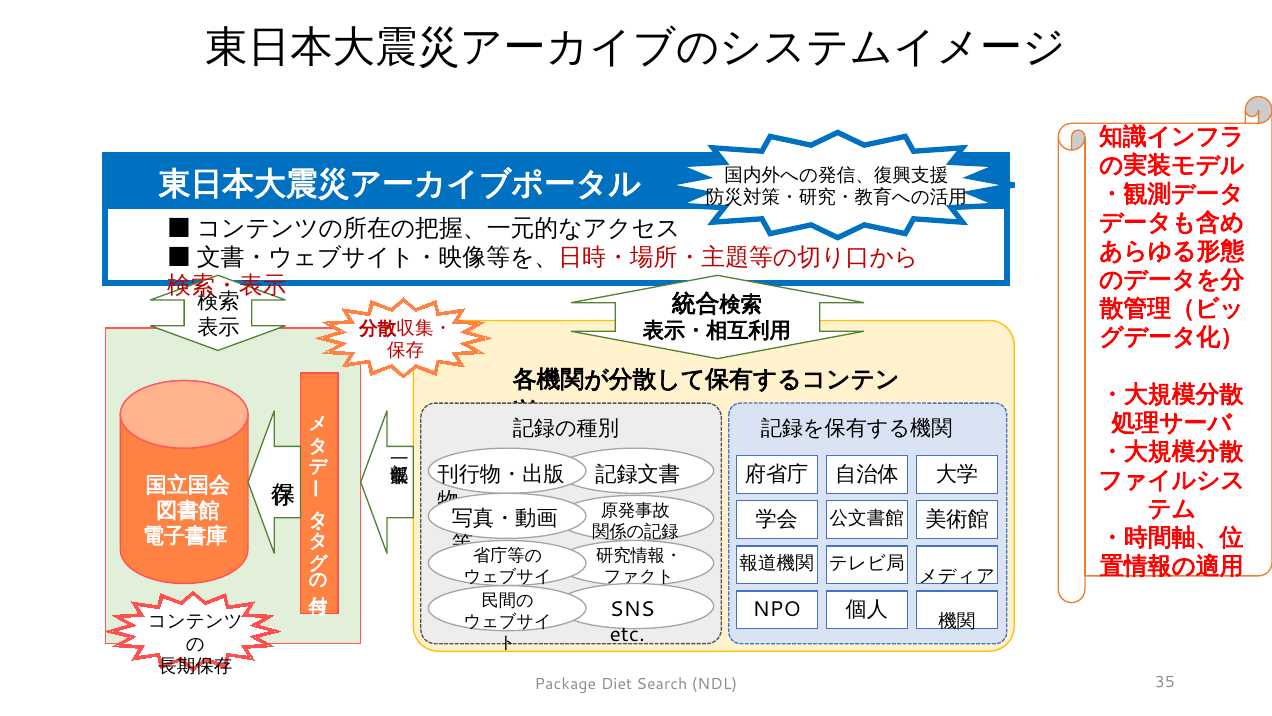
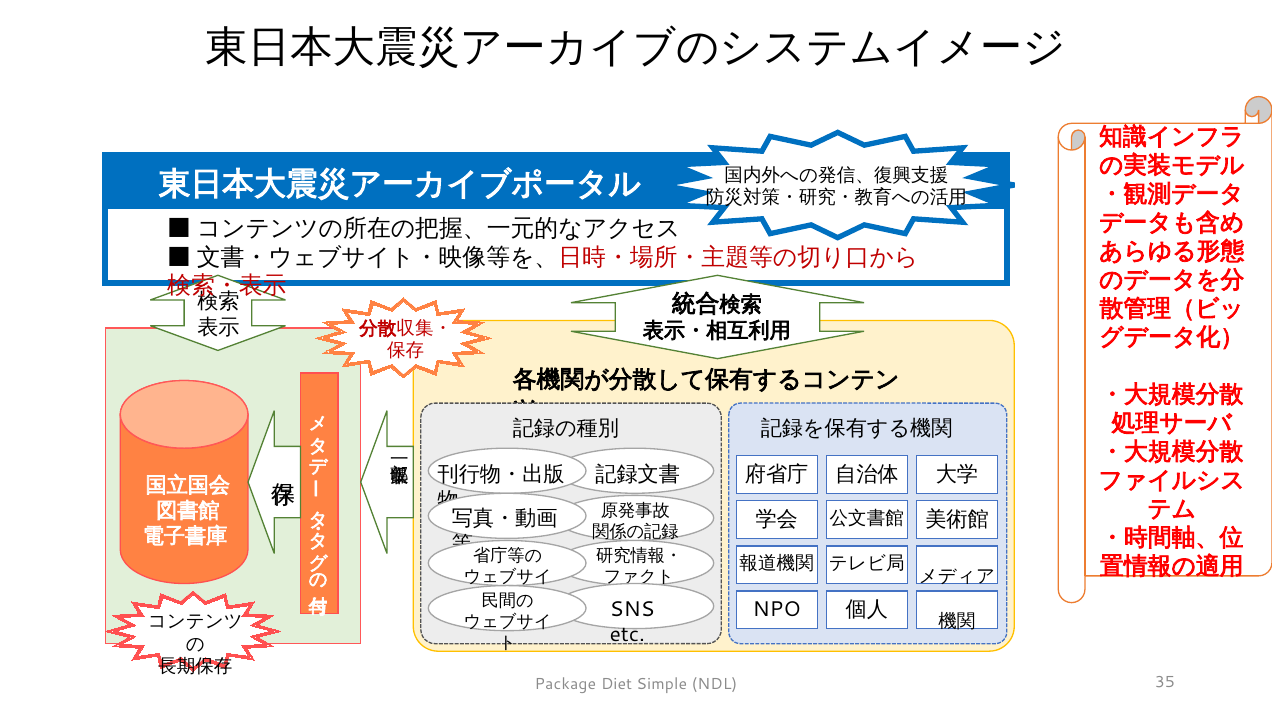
Search: Search -> Simple (662, 683)
